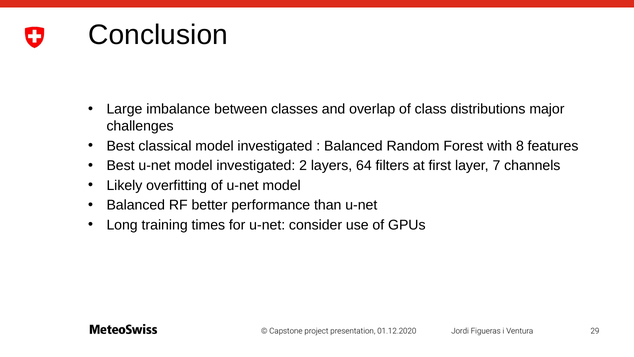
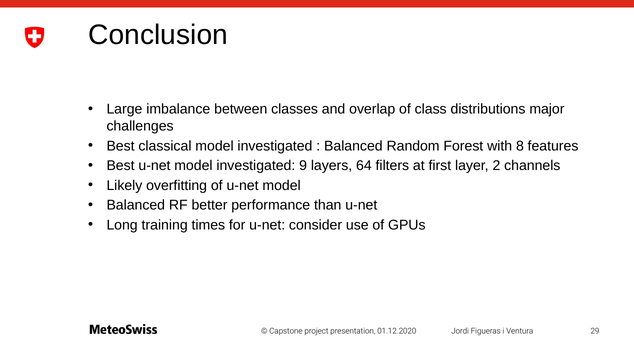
2: 2 -> 9 (303, 166)
7: 7 -> 2 (496, 166)
